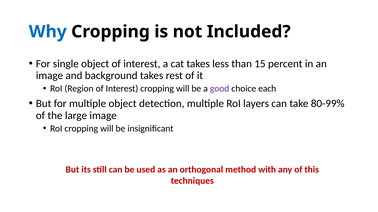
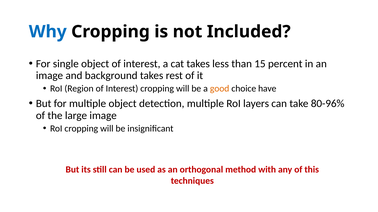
good colour: purple -> orange (220, 89)
each: each -> have (267, 89)
80-99%: 80-99% -> 80-96% (328, 104)
